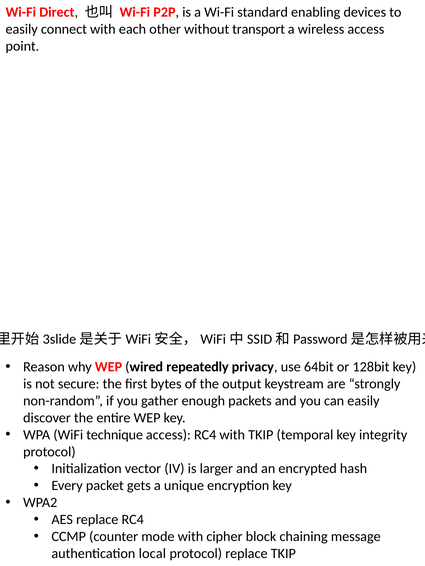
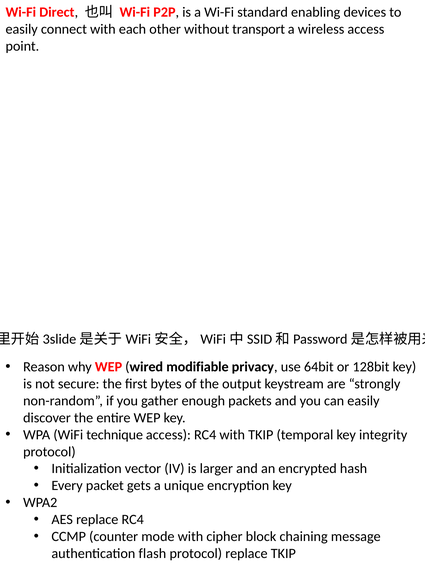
repeatedly: repeatedly -> modifiable (197, 367)
local: local -> flash (152, 554)
